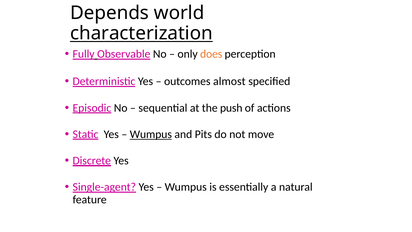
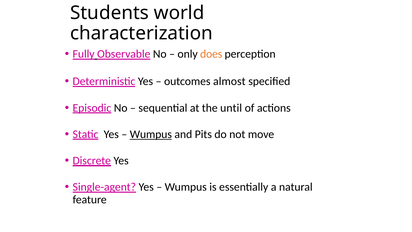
Depends: Depends -> Students (110, 13)
characterization underline: present -> none (141, 33)
push: push -> until (231, 108)
